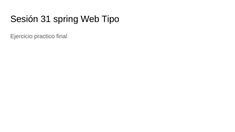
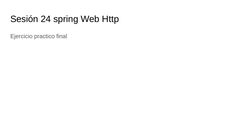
31: 31 -> 24 (46, 19)
Tipo: Tipo -> Http (110, 19)
